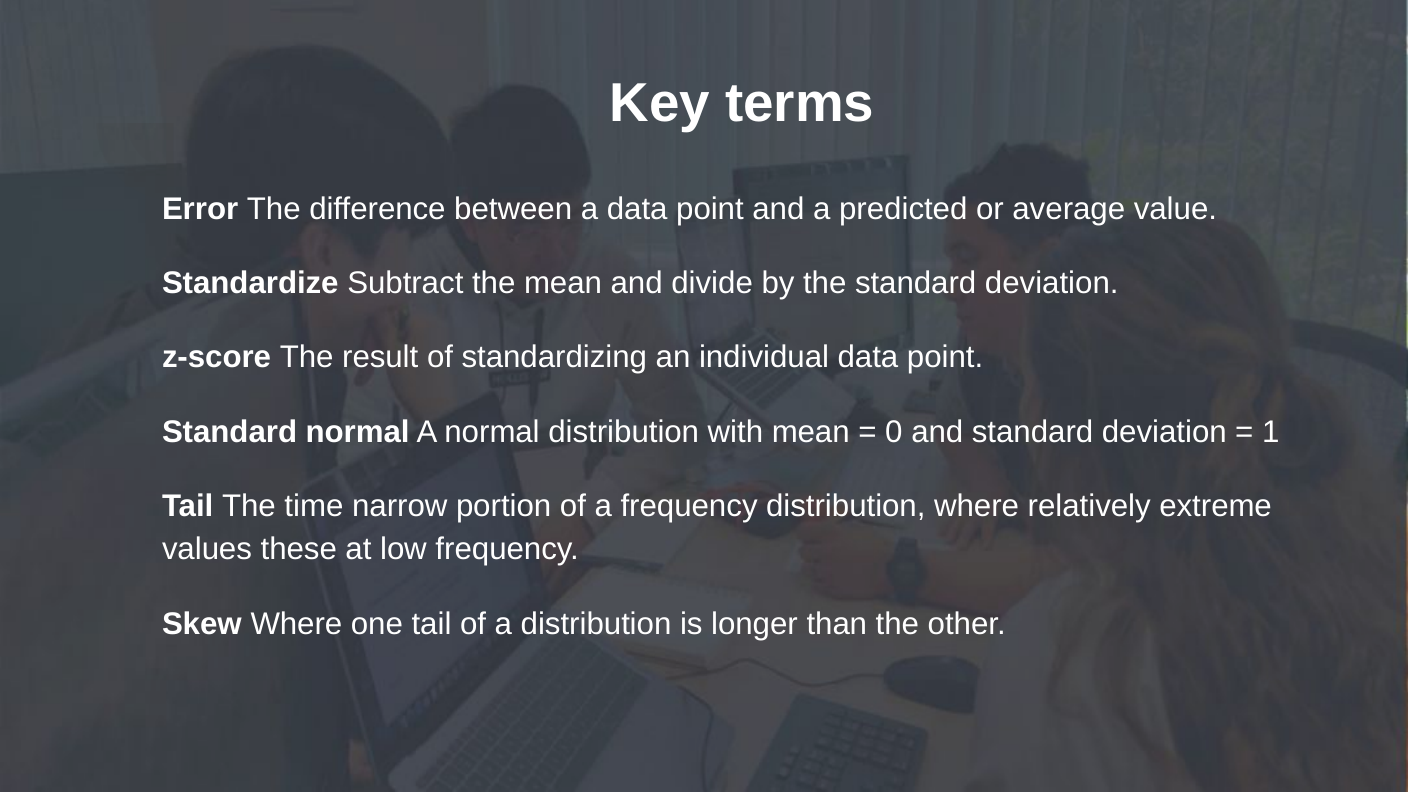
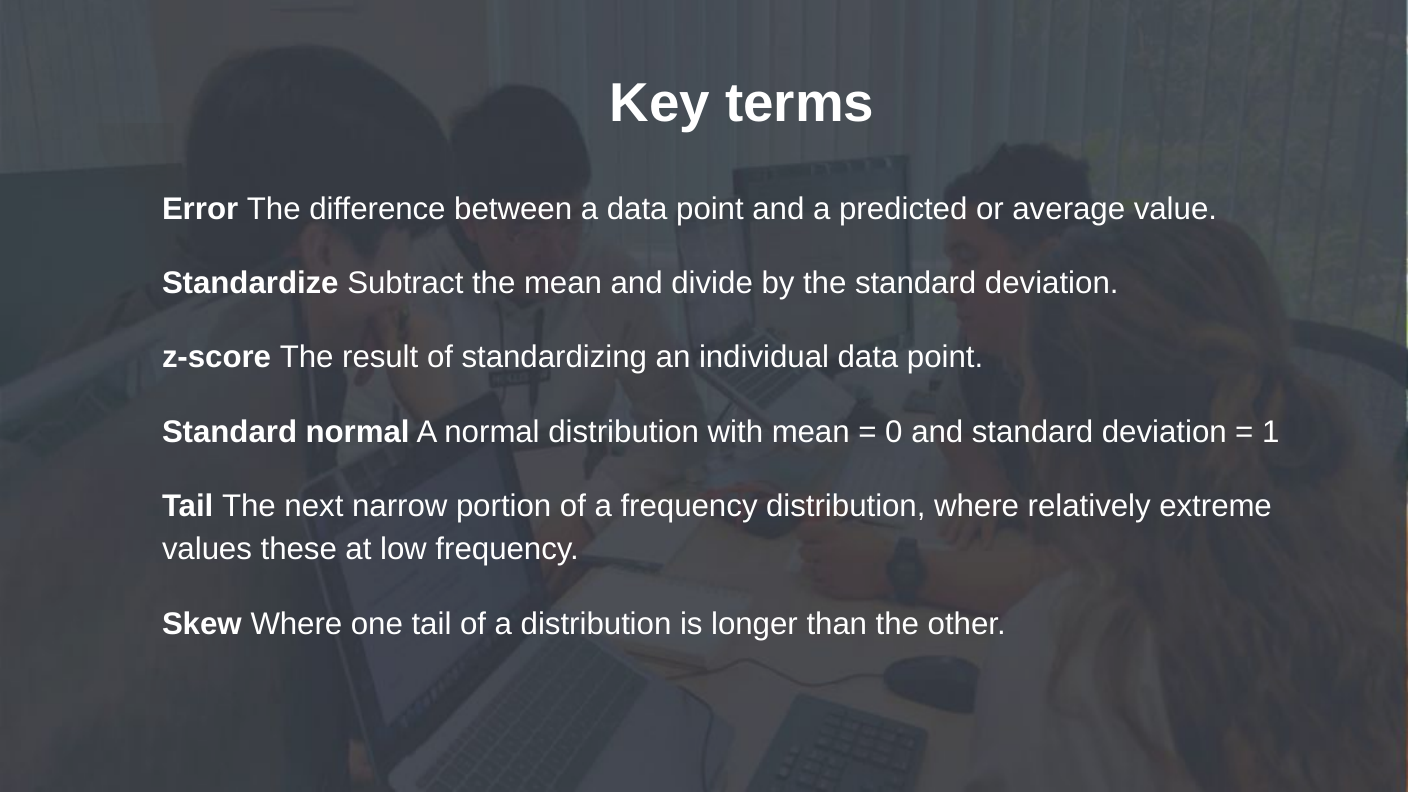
time: time -> next (314, 506)
